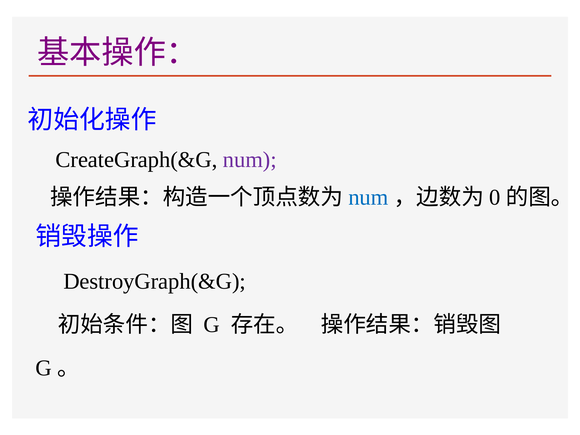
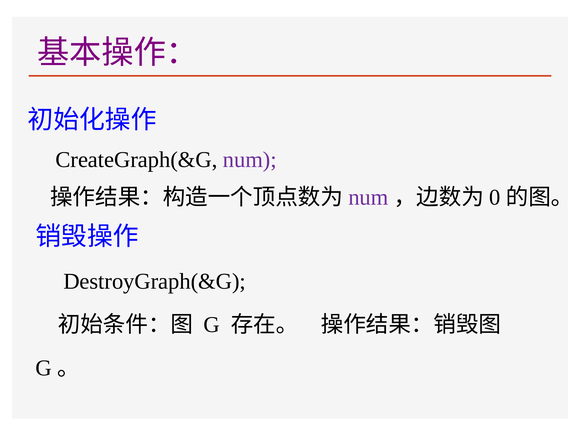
num colour: blue -> purple (368, 198)
